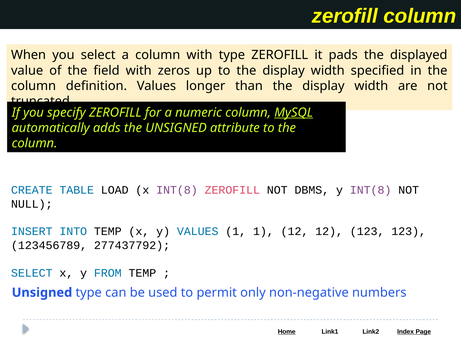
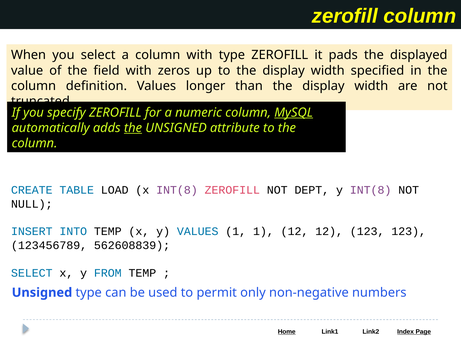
the underline: none -> present (133, 128)
DBMS: DBMS -> DEPT (312, 191)
277437792: 277437792 -> 562608839 (132, 246)
